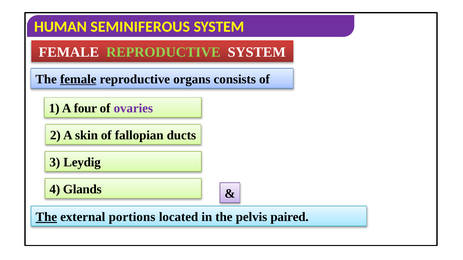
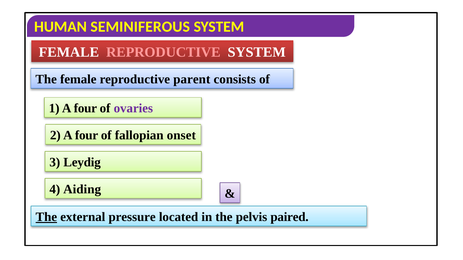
REPRODUCTIVE colour: light green -> pink (163, 52)
female underline: present -> none (78, 79)
organs: organs -> parent (192, 79)
2 A skin: skin -> four (87, 135)
ducts: ducts -> onset (181, 135)
Glands: Glands -> Aiding (82, 190)
portions: portions -> pressure (132, 217)
